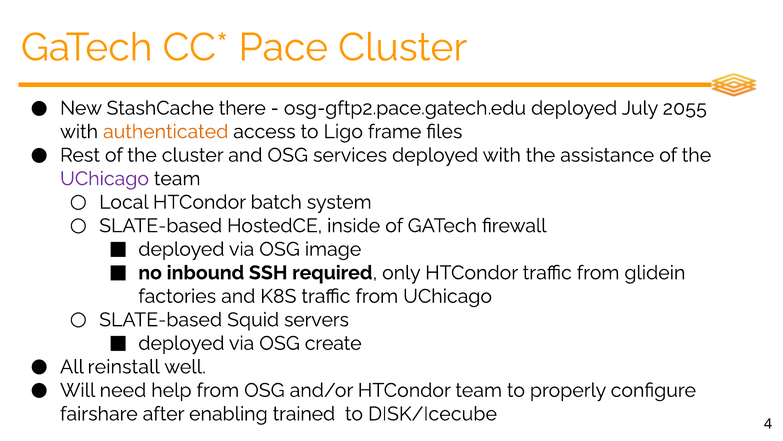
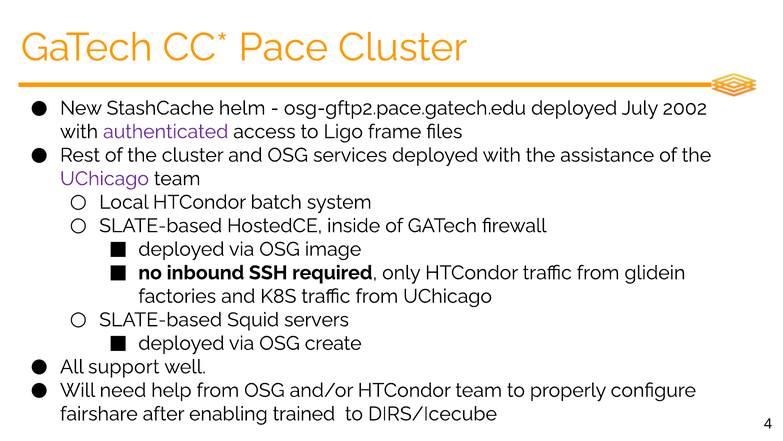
there: there -> helm (242, 108)
2055: 2055 -> 2002 (685, 108)
authenticated colour: orange -> purple (166, 132)
reinstall: reinstall -> support (124, 366)
DISK/Icecube: DISK/Icecube -> DIRS/Icecube (433, 413)
